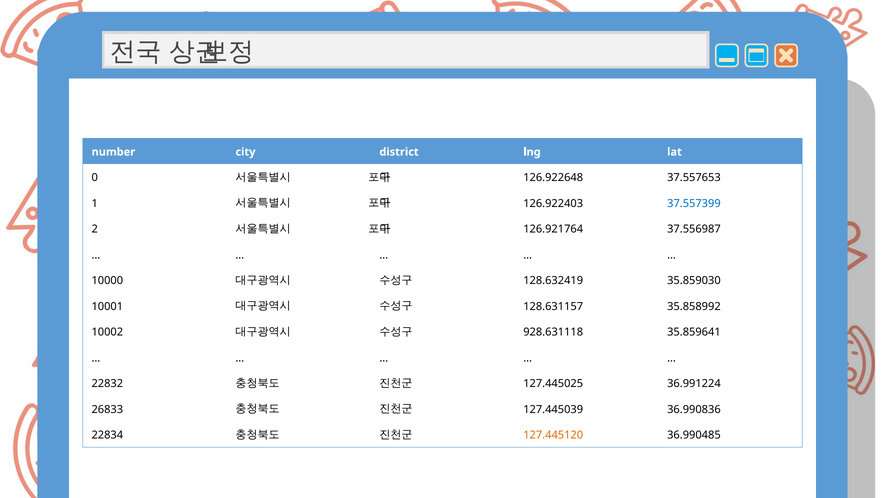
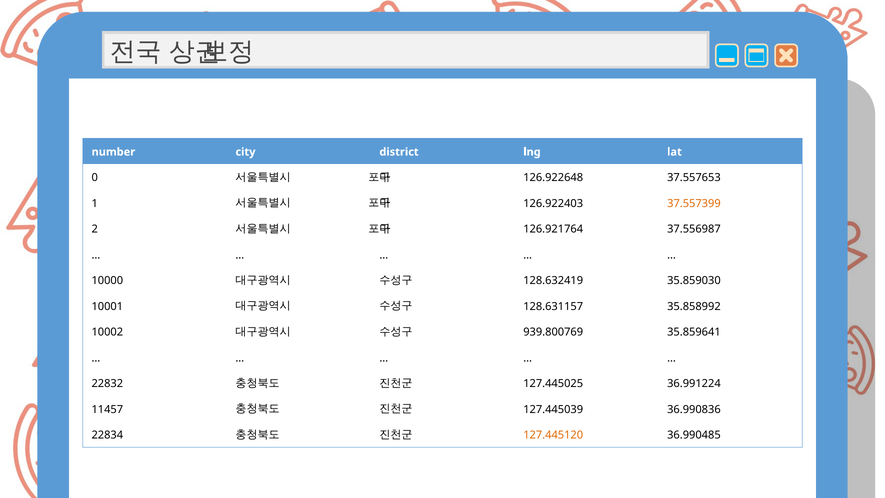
37.557399 colour: blue -> orange (694, 203)
928.631118: 928.631118 -> 939.800769 (553, 332)
26833: 26833 -> 11457 (107, 409)
